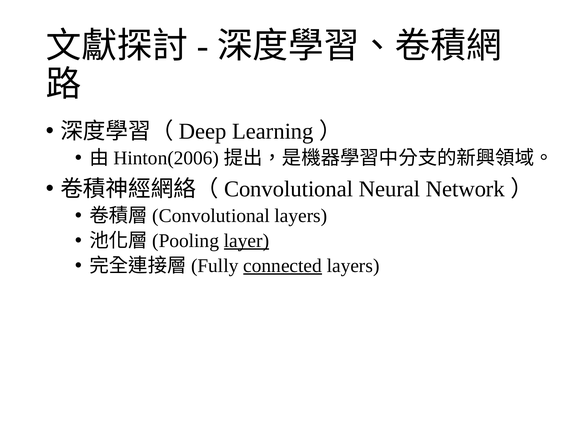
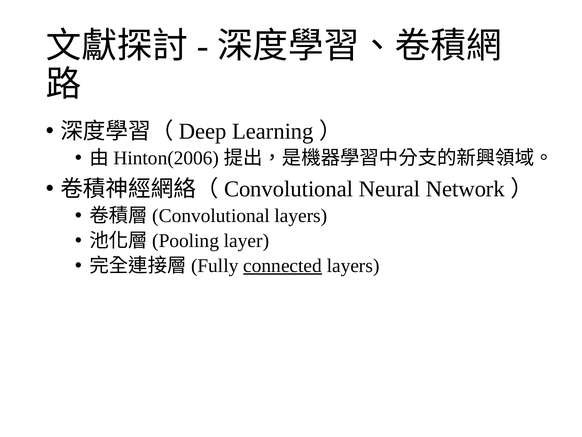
layer underline: present -> none (247, 240)
